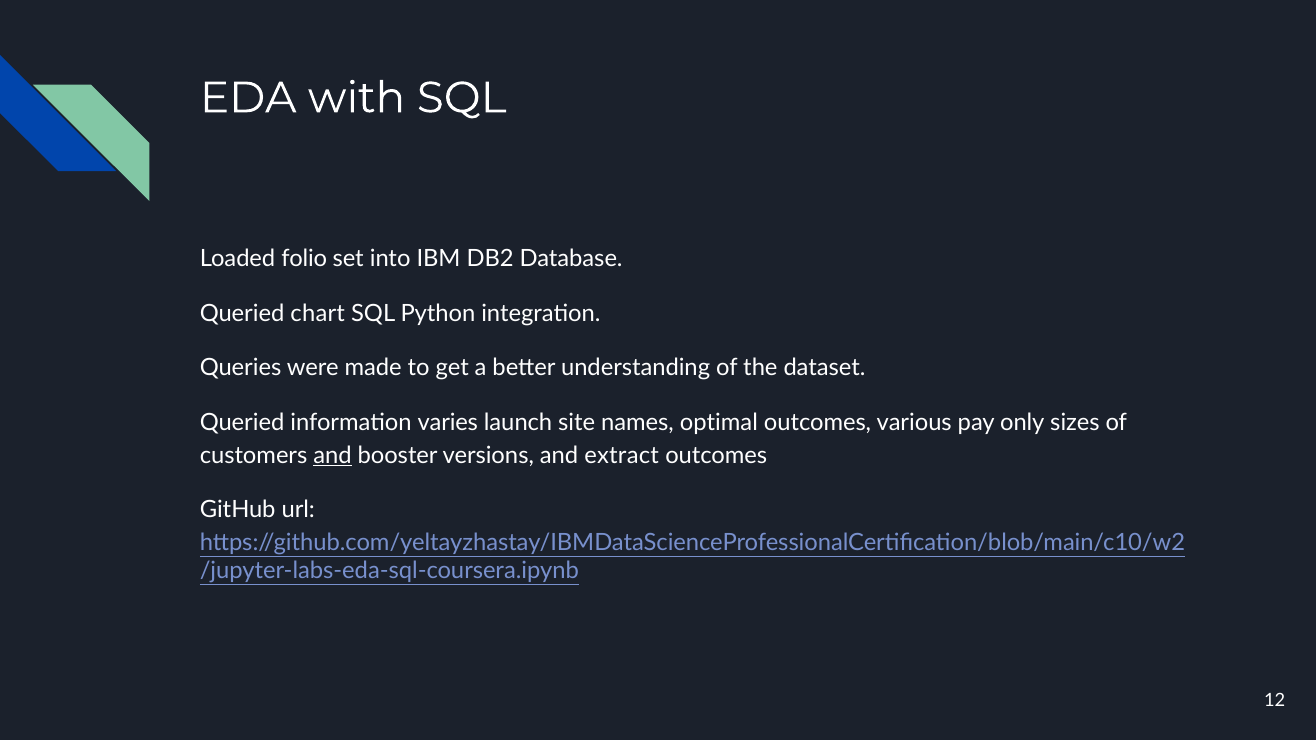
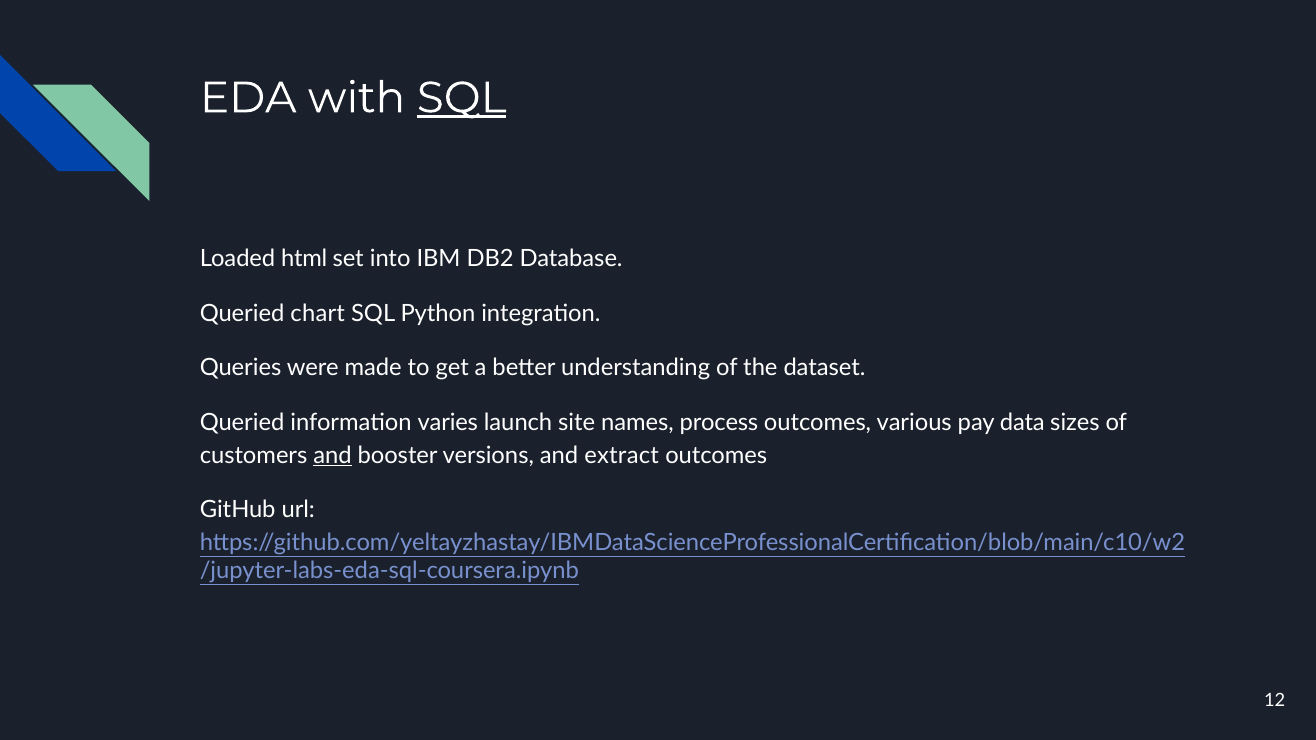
SQL underline: none -> present (462, 98)
folio: folio -> html (304, 259)
optimal: optimal -> process (719, 423)
only: only -> data (1022, 423)
